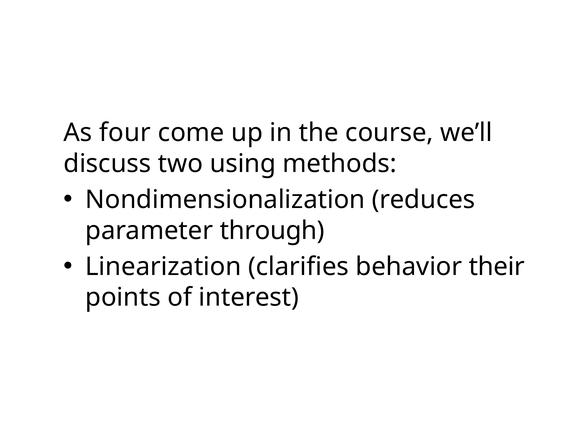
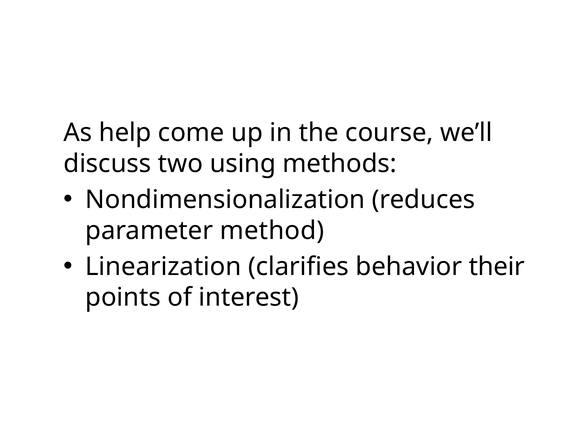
four: four -> help (125, 133)
through: through -> method (272, 231)
